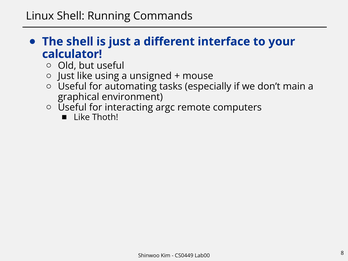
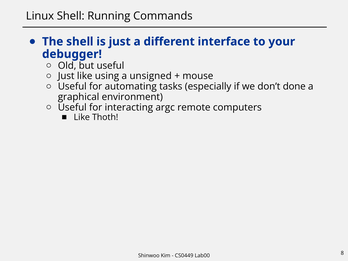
calculator: calculator -> debugger (72, 54)
main: main -> done (294, 86)
